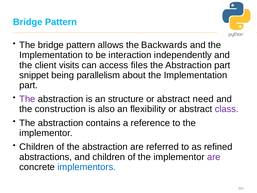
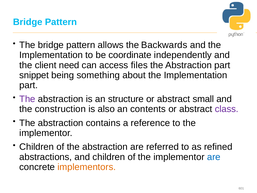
interaction: interaction -> coordinate (130, 55)
visits: visits -> need (69, 65)
parallelism: parallelism -> something (98, 75)
need: need -> small (203, 99)
flexibility: flexibility -> contents (148, 109)
are colour: purple -> blue (214, 157)
implementors colour: blue -> orange (87, 167)
